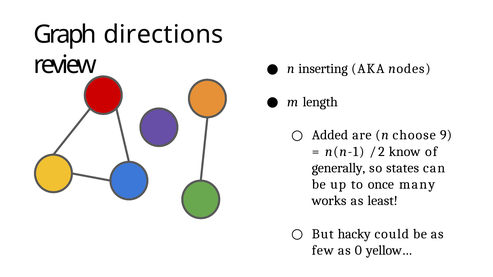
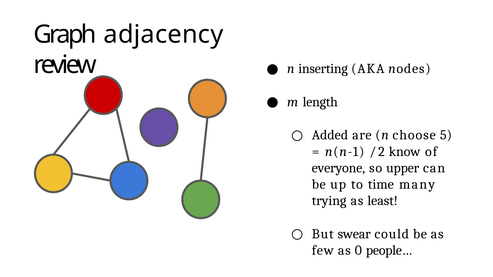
directions: directions -> adjacency (163, 35)
9: 9 -> 5 (446, 135)
generally: generally -> everyone (338, 168)
states: states -> upper (403, 168)
once: once -> time (381, 185)
works: works -> trying (329, 201)
hacky: hacky -> swear (354, 234)
yellow…: yellow… -> people… (389, 251)
